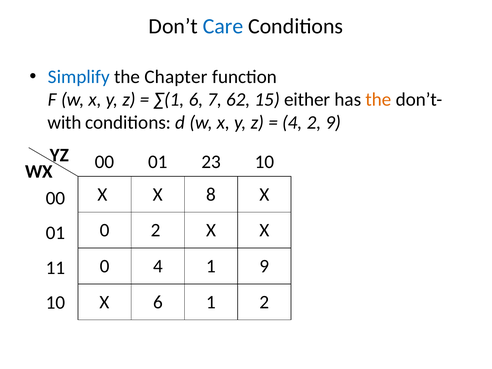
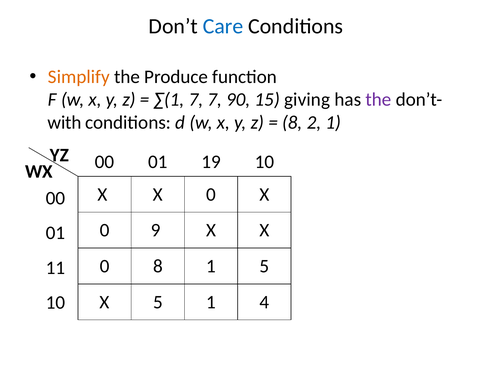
Simplify colour: blue -> orange (79, 77)
Chapter: Chapter -> Produce (176, 77)
∑(1 6: 6 -> 7 (196, 100)
62: 62 -> 90 (238, 100)
either: either -> giving (307, 100)
the colour: orange -> purple (378, 100)
4: 4 -> 8 (292, 123)
2 9: 9 -> 1 (333, 123)
23: 23 -> 19 (211, 162)
8: 8 -> 0 (211, 194)
0 2: 2 -> 9 (156, 230)
0 4: 4 -> 8 (158, 266)
1 9: 9 -> 5 (264, 266)
X 6: 6 -> 5 (158, 302)
1 2: 2 -> 4 (264, 302)
